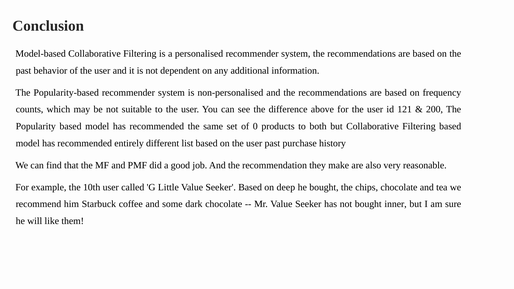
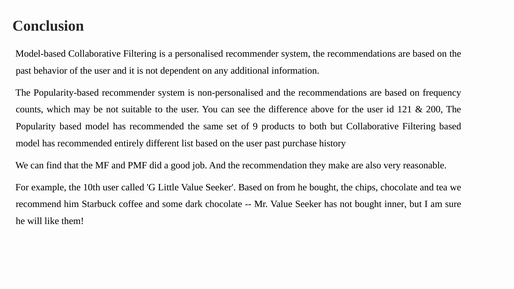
0: 0 -> 9 (255, 126)
deep: deep -> from (286, 187)
